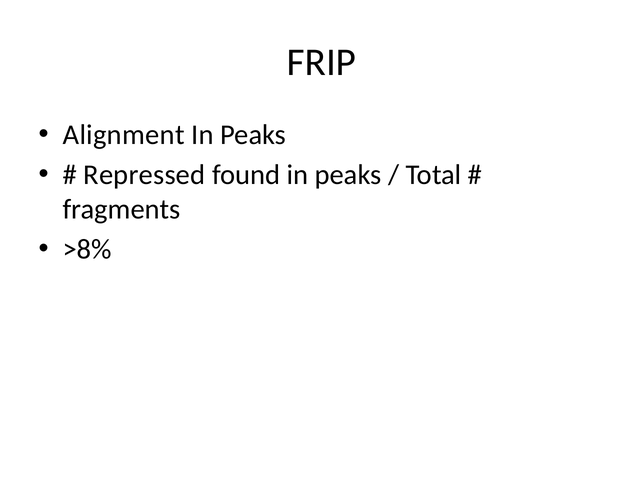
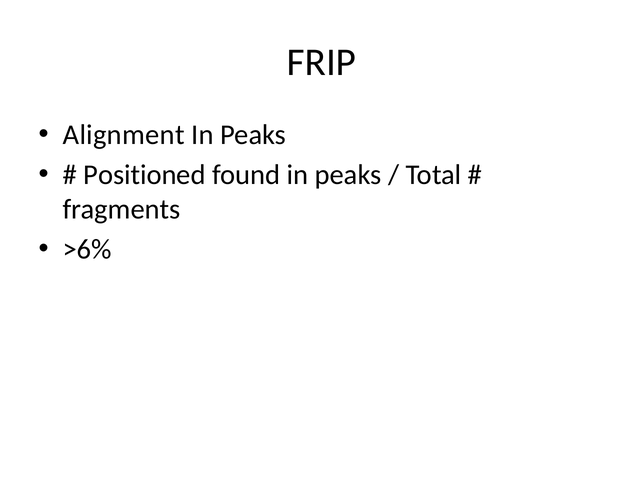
Repressed: Repressed -> Positioned (144, 175)
>8%: >8% -> >6% (87, 249)
